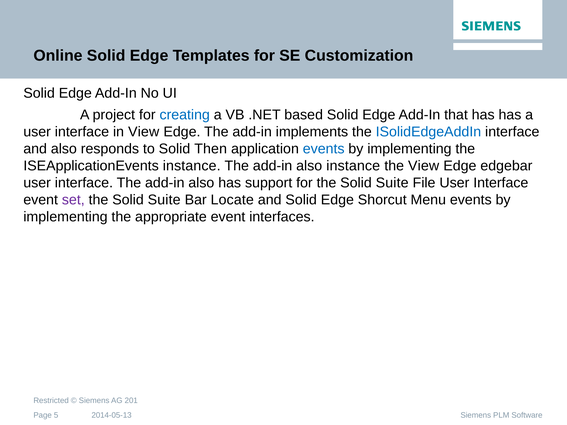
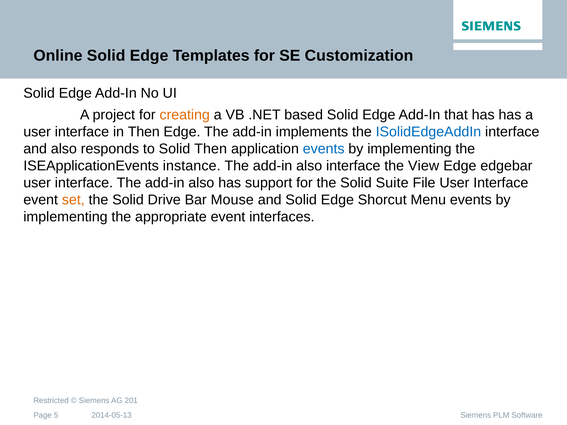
creating colour: blue -> orange (185, 115)
in View: View -> Then (144, 132)
also instance: instance -> interface (353, 166)
set colour: purple -> orange (73, 200)
Suite: Suite -> Drive (164, 200)
Locate: Locate -> Mouse (232, 200)
